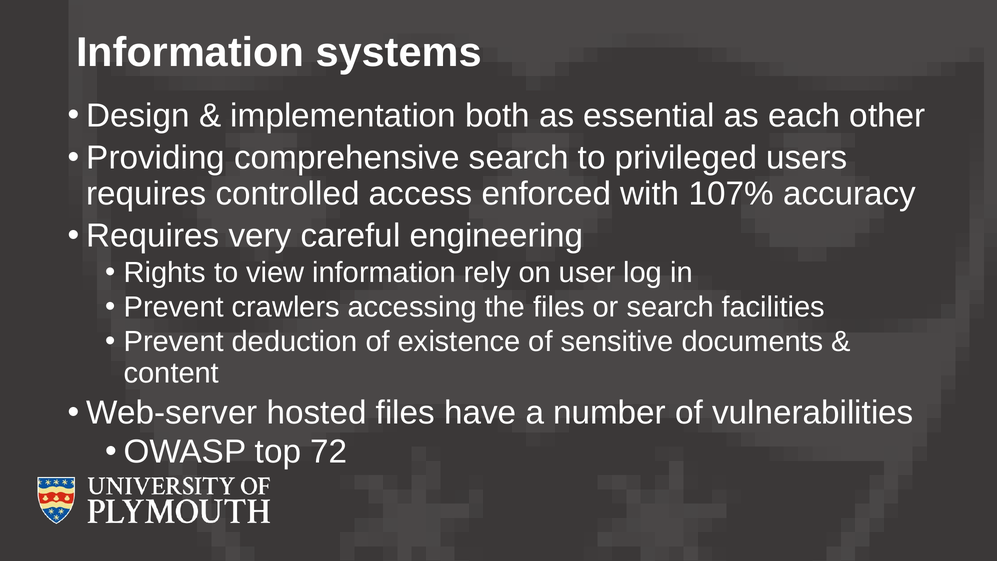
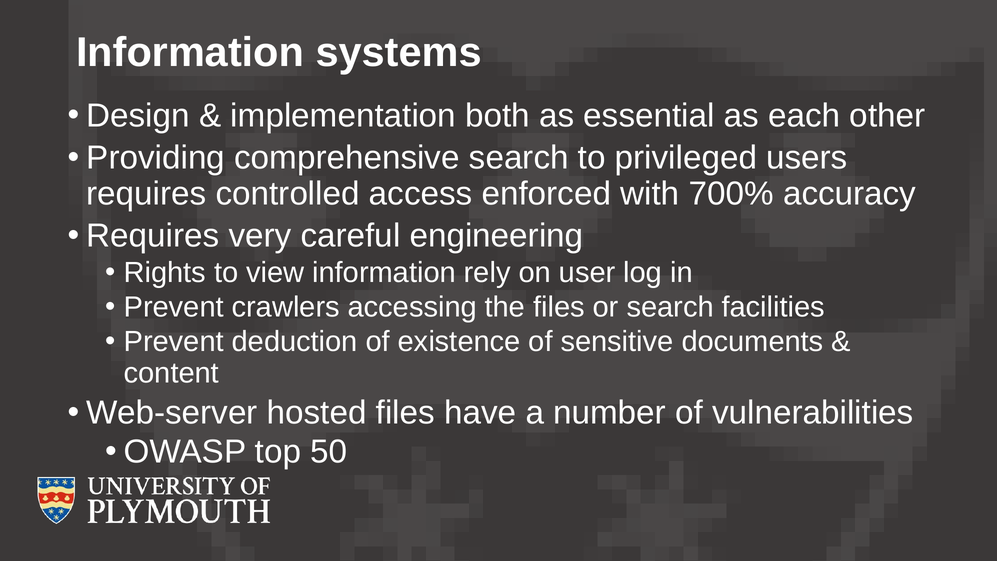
107%: 107% -> 700% (731, 194)
72: 72 -> 50 (329, 452)
